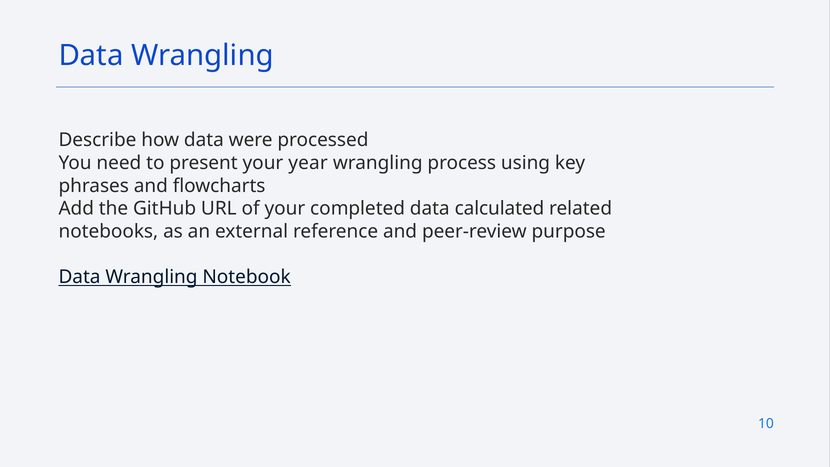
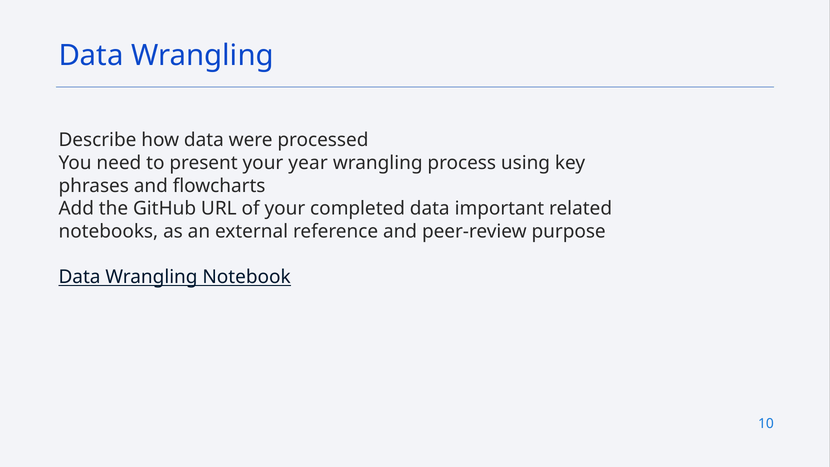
calculated: calculated -> important (499, 209)
